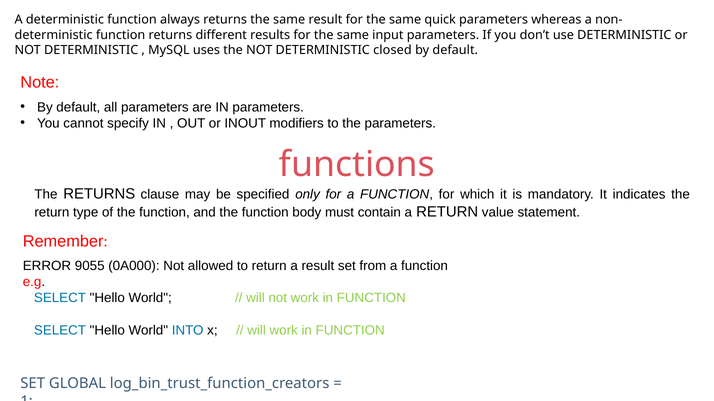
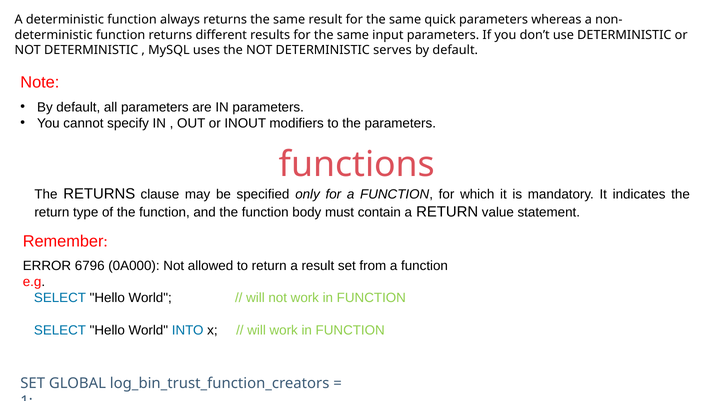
closed: closed -> serves (392, 50)
9055: 9055 -> 6796 (90, 266)
